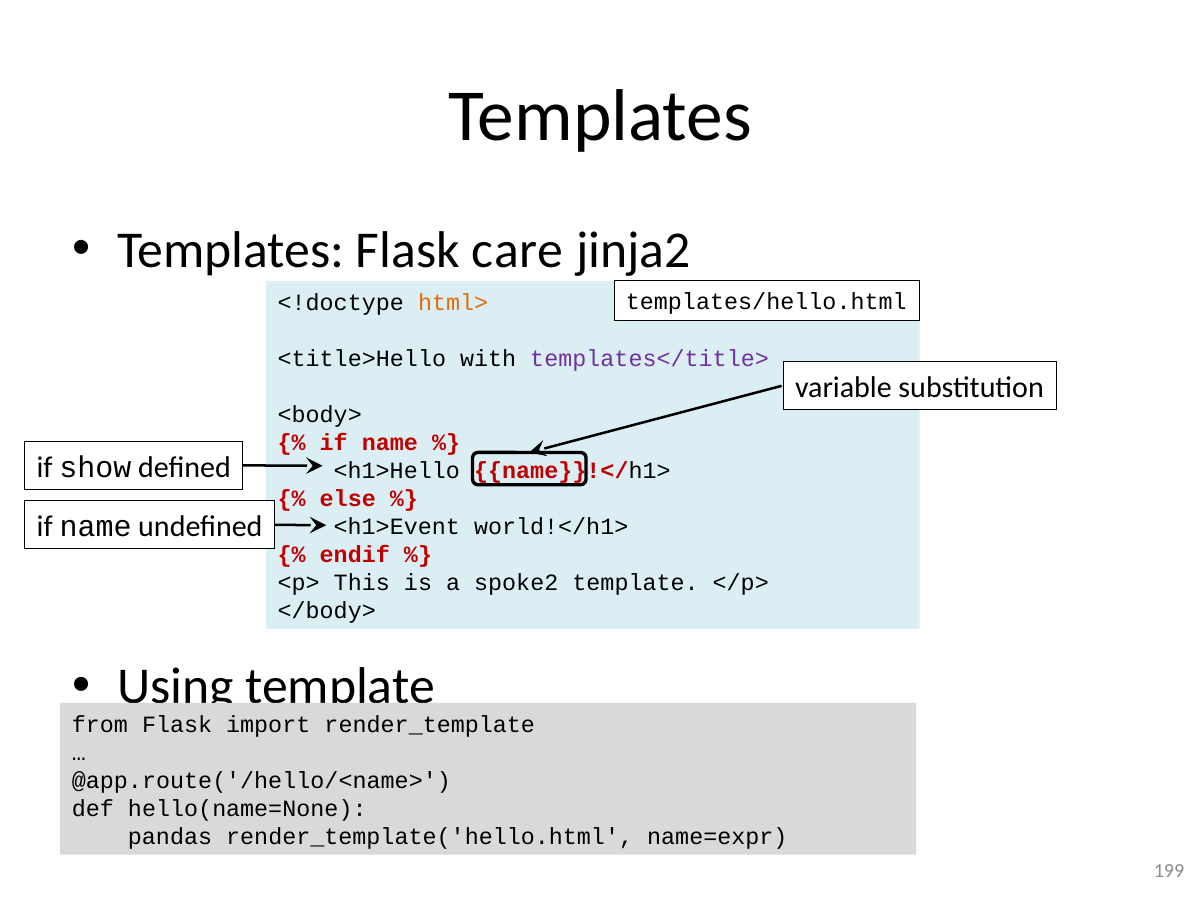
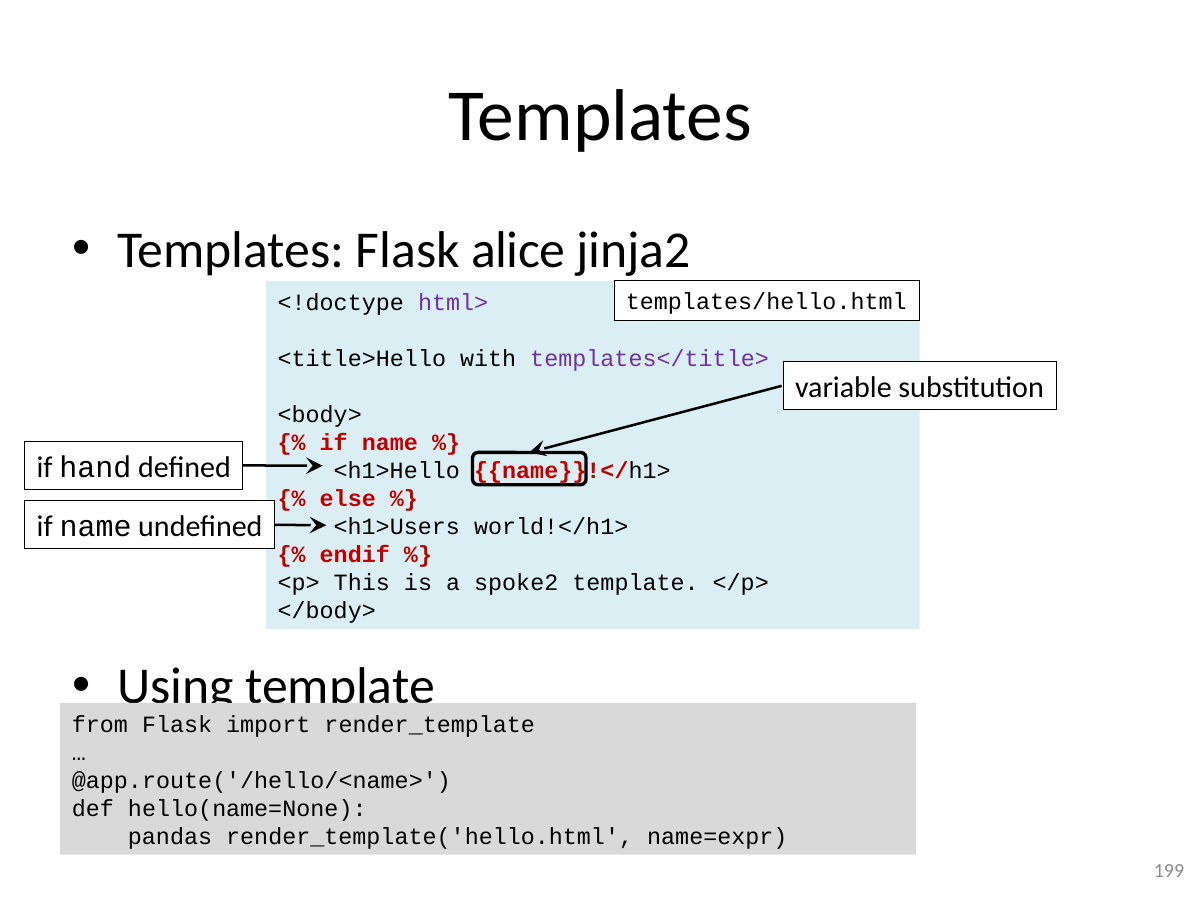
care: care -> alice (518, 251)
html> colour: orange -> purple (453, 303)
show: show -> hand (95, 468)
<h1>Event: <h1>Event -> <h1>Users (397, 527)
